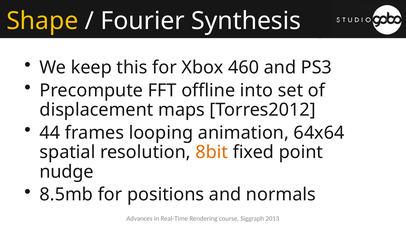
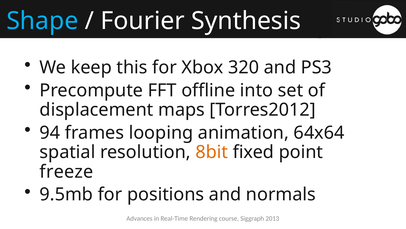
Shape colour: yellow -> light blue (42, 21)
460: 460 -> 320 (244, 67)
44: 44 -> 94 (50, 132)
nudge: nudge -> freeze (66, 171)
8.5mb: 8.5mb -> 9.5mb (66, 194)
